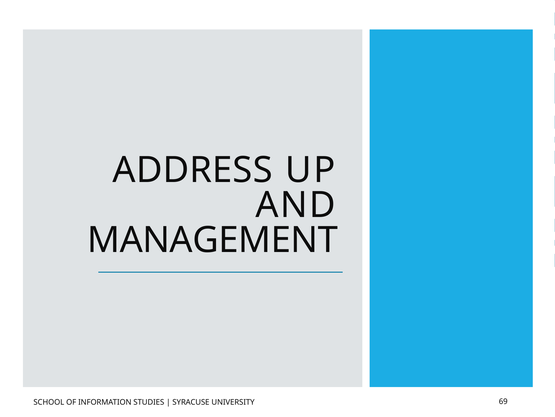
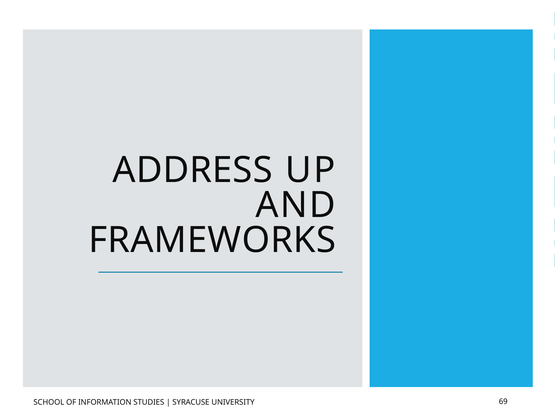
MANAGEMENT: MANAGEMENT -> FRAMEWORKS (212, 240)
